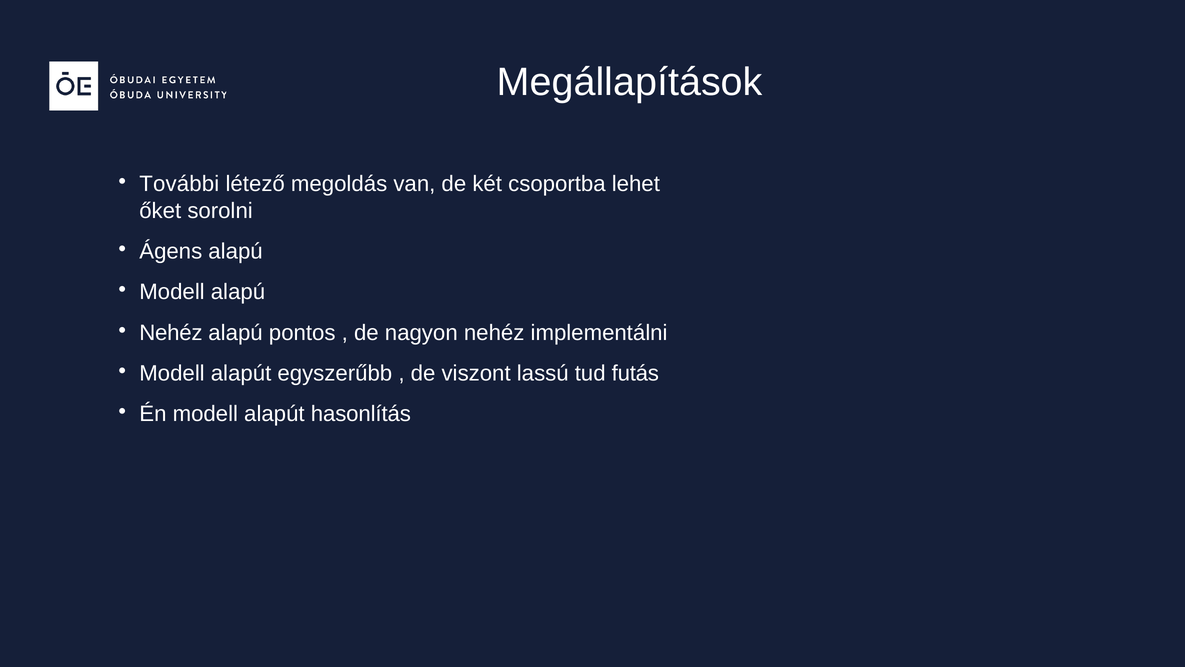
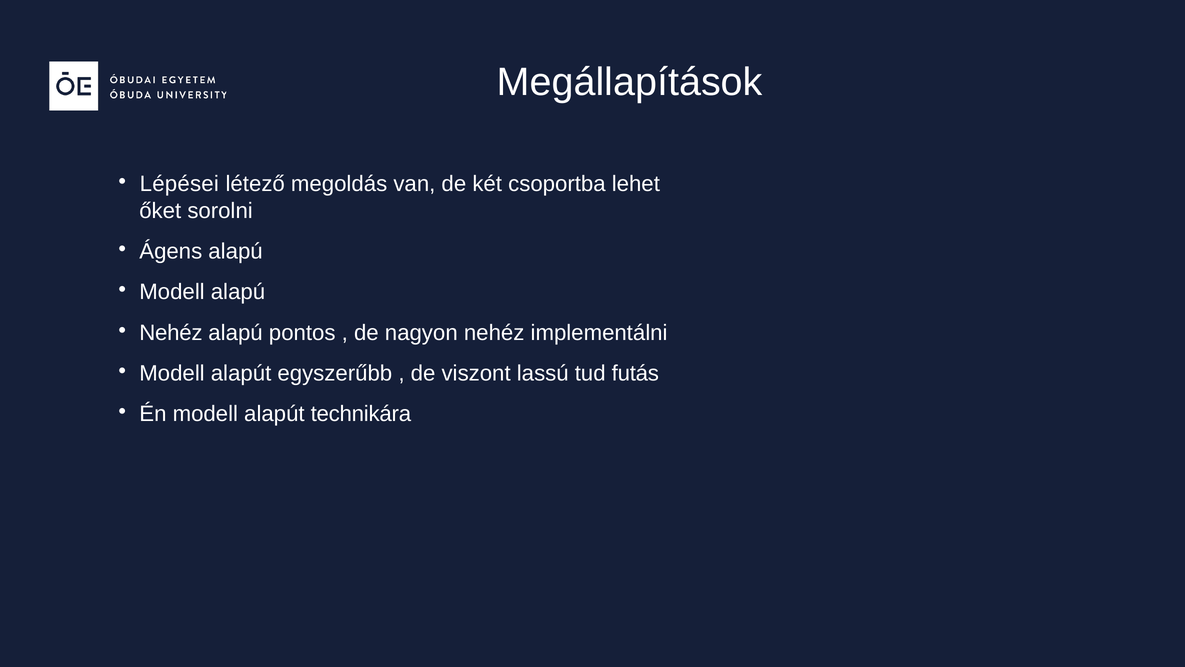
További: További -> Lépései (179, 184)
hasonlítás: hasonlítás -> technikára (361, 414)
